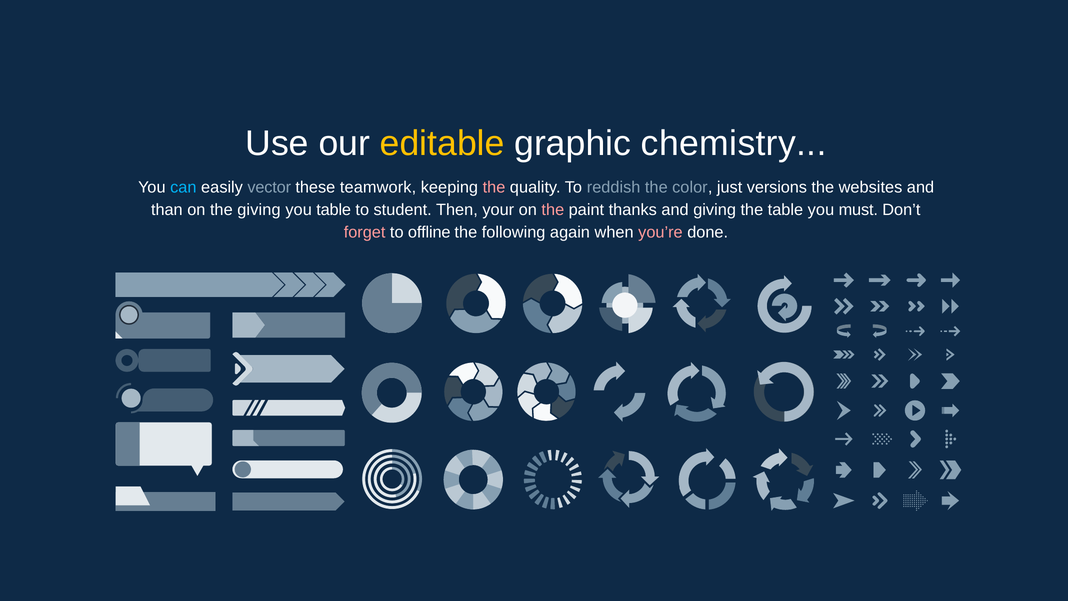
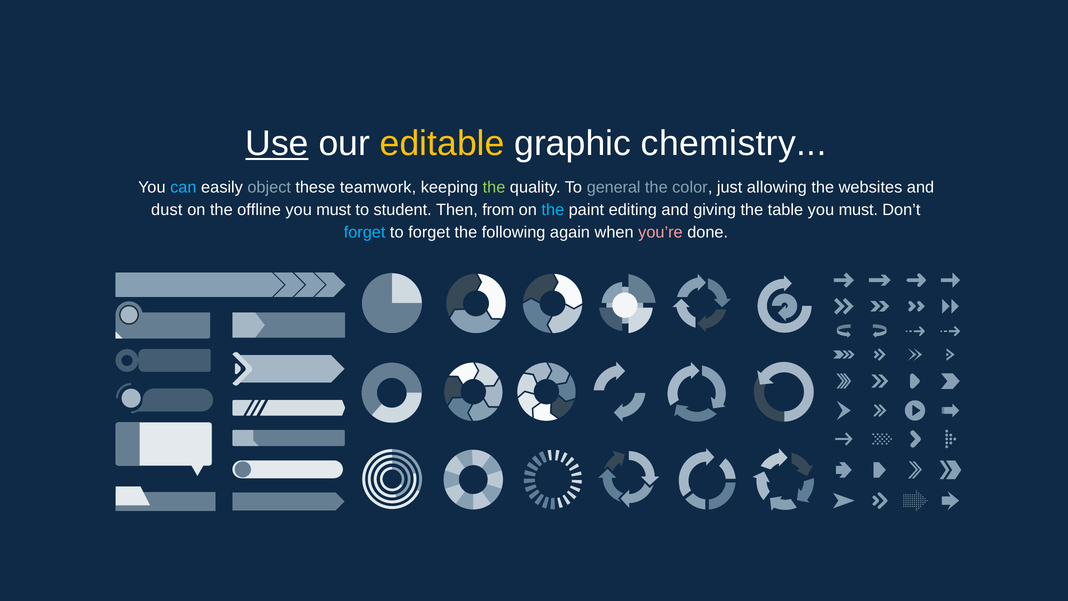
Use underline: none -> present (277, 144)
vector: vector -> object (269, 187)
the colour: pink -> light green (494, 187)
reddish: reddish -> general (614, 187)
versions: versions -> allowing (777, 187)
than: than -> dust (167, 210)
the giving: giving -> offline (259, 210)
table: table -> must (334, 210)
your: your -> from (498, 210)
the colour: pink -> light blue (553, 210)
thanks: thanks -> editing (633, 210)
forget colour: pink -> light blue (365, 232)
to offline: offline -> forget (429, 232)
